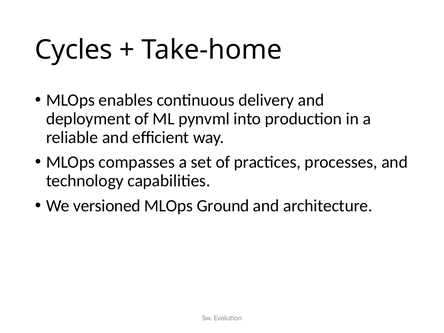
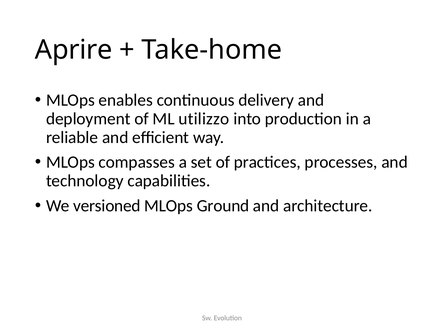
Cycles: Cycles -> Aprire (74, 50)
pynvml: pynvml -> utilizzo (204, 119)
